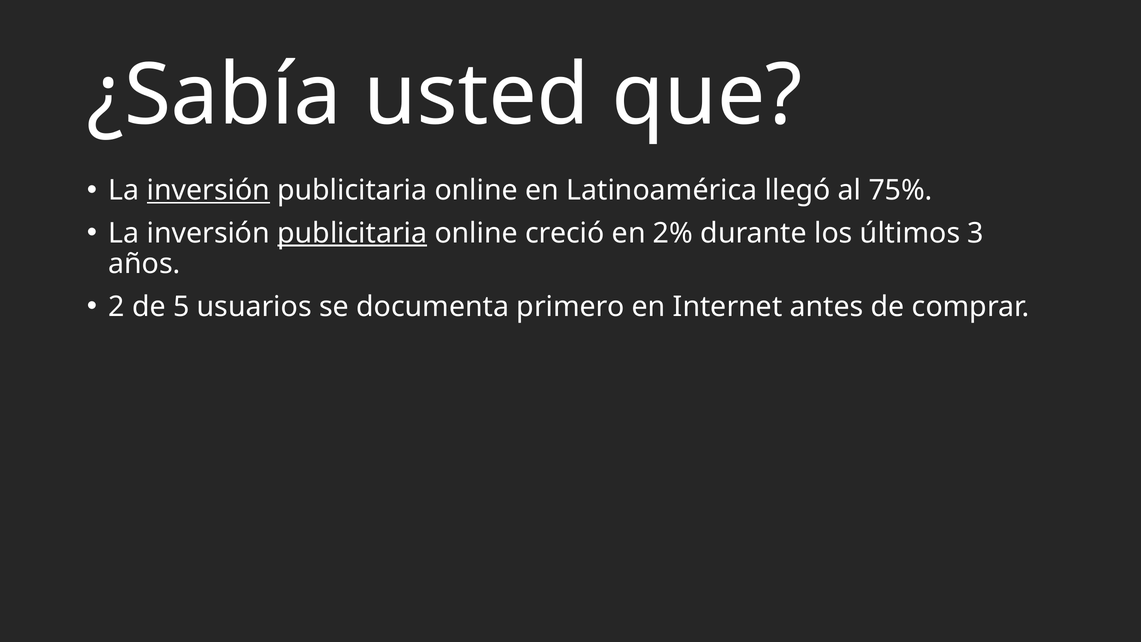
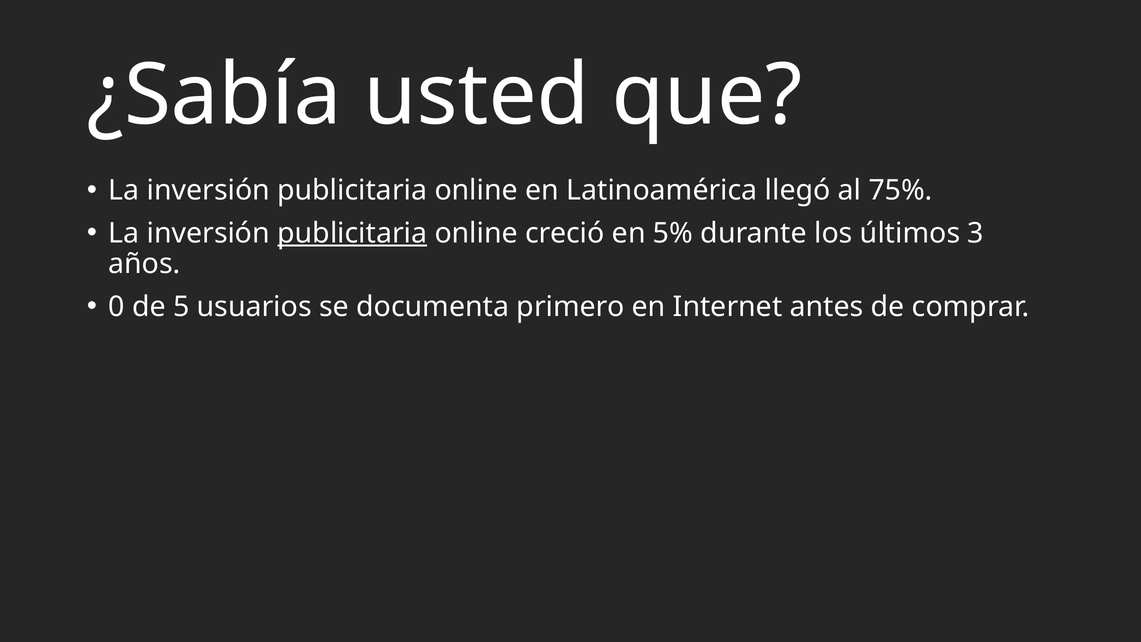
inversión underline: present -> none (208, 190)
2%: 2% -> 5% (673, 233)
2: 2 -> 0 (117, 307)
